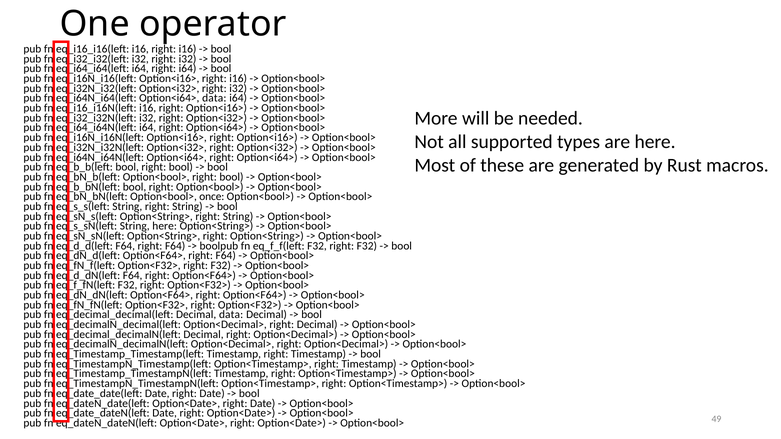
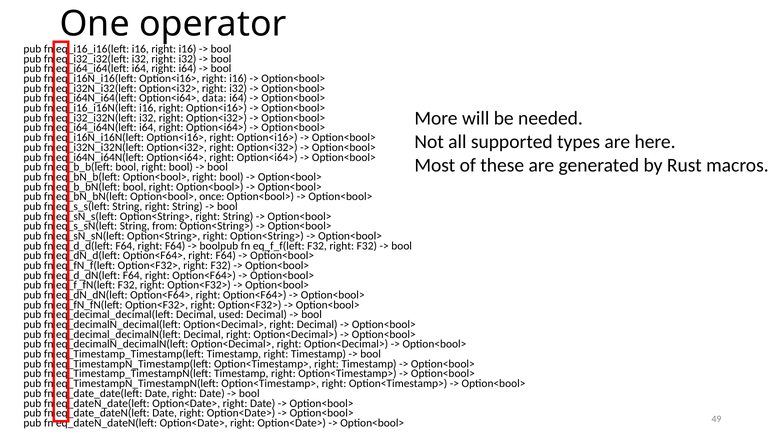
String here: here -> from (165, 226)
Decimal data: data -> used (231, 315)
